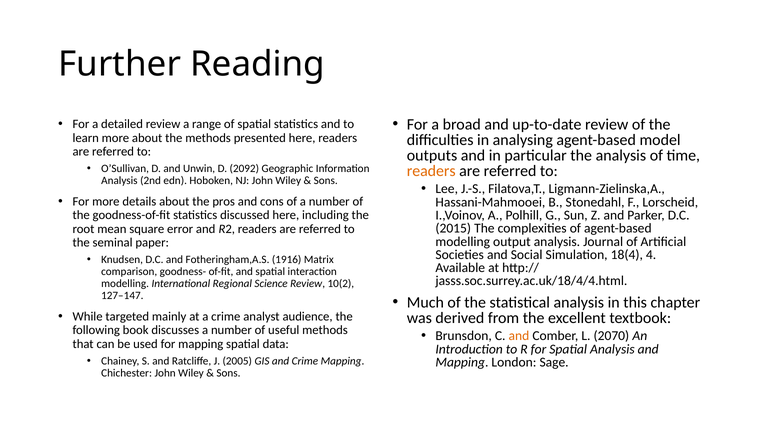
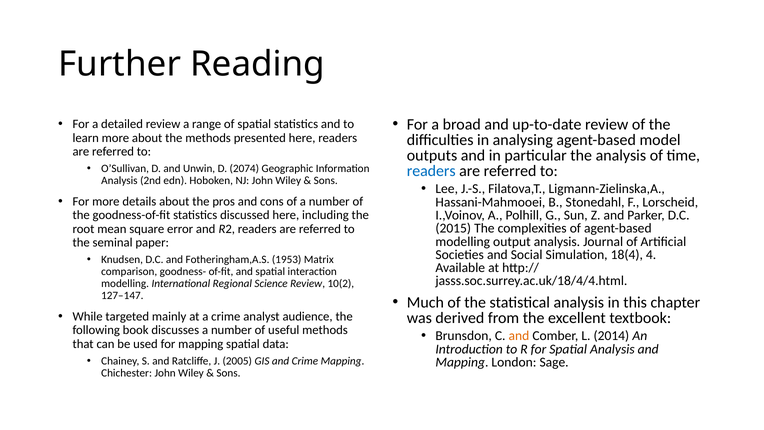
2092: 2092 -> 2074 (244, 168)
readers colour: orange -> blue (431, 171)
1916: 1916 -> 1953 (287, 259)
2070: 2070 -> 2014 (611, 336)
